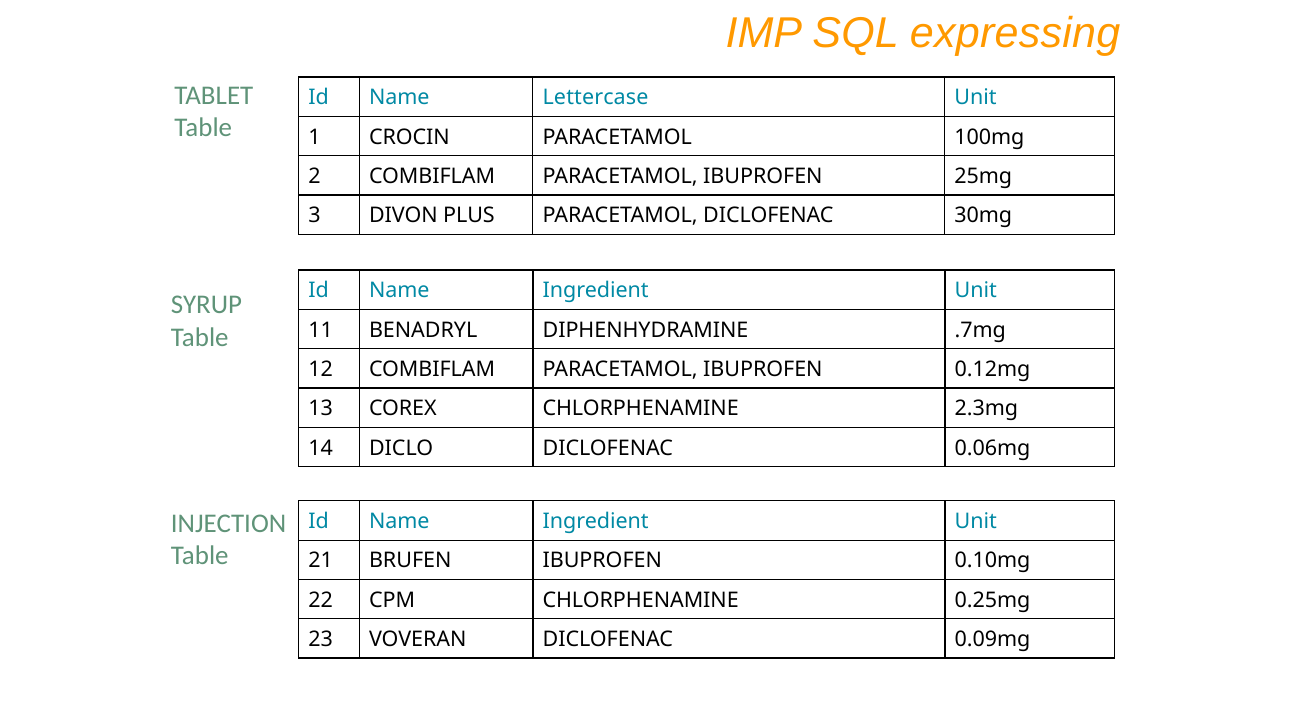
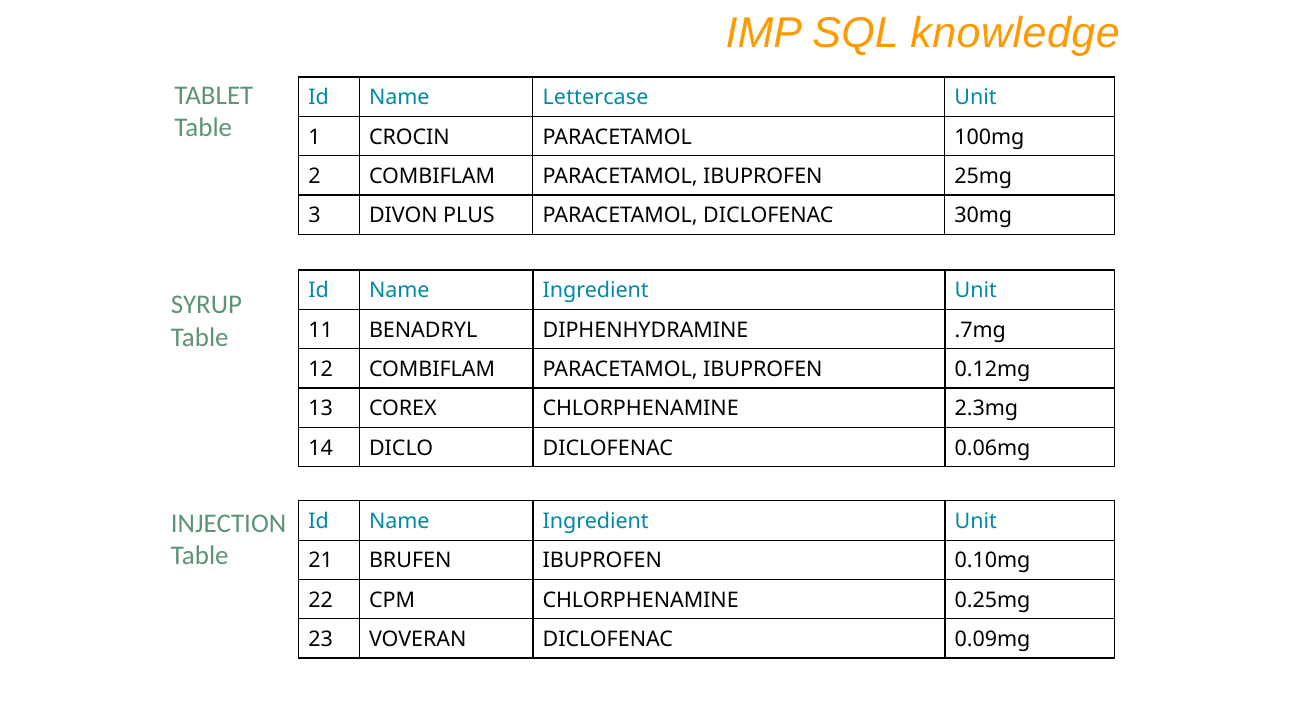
expressing: expressing -> knowledge (1015, 34)
